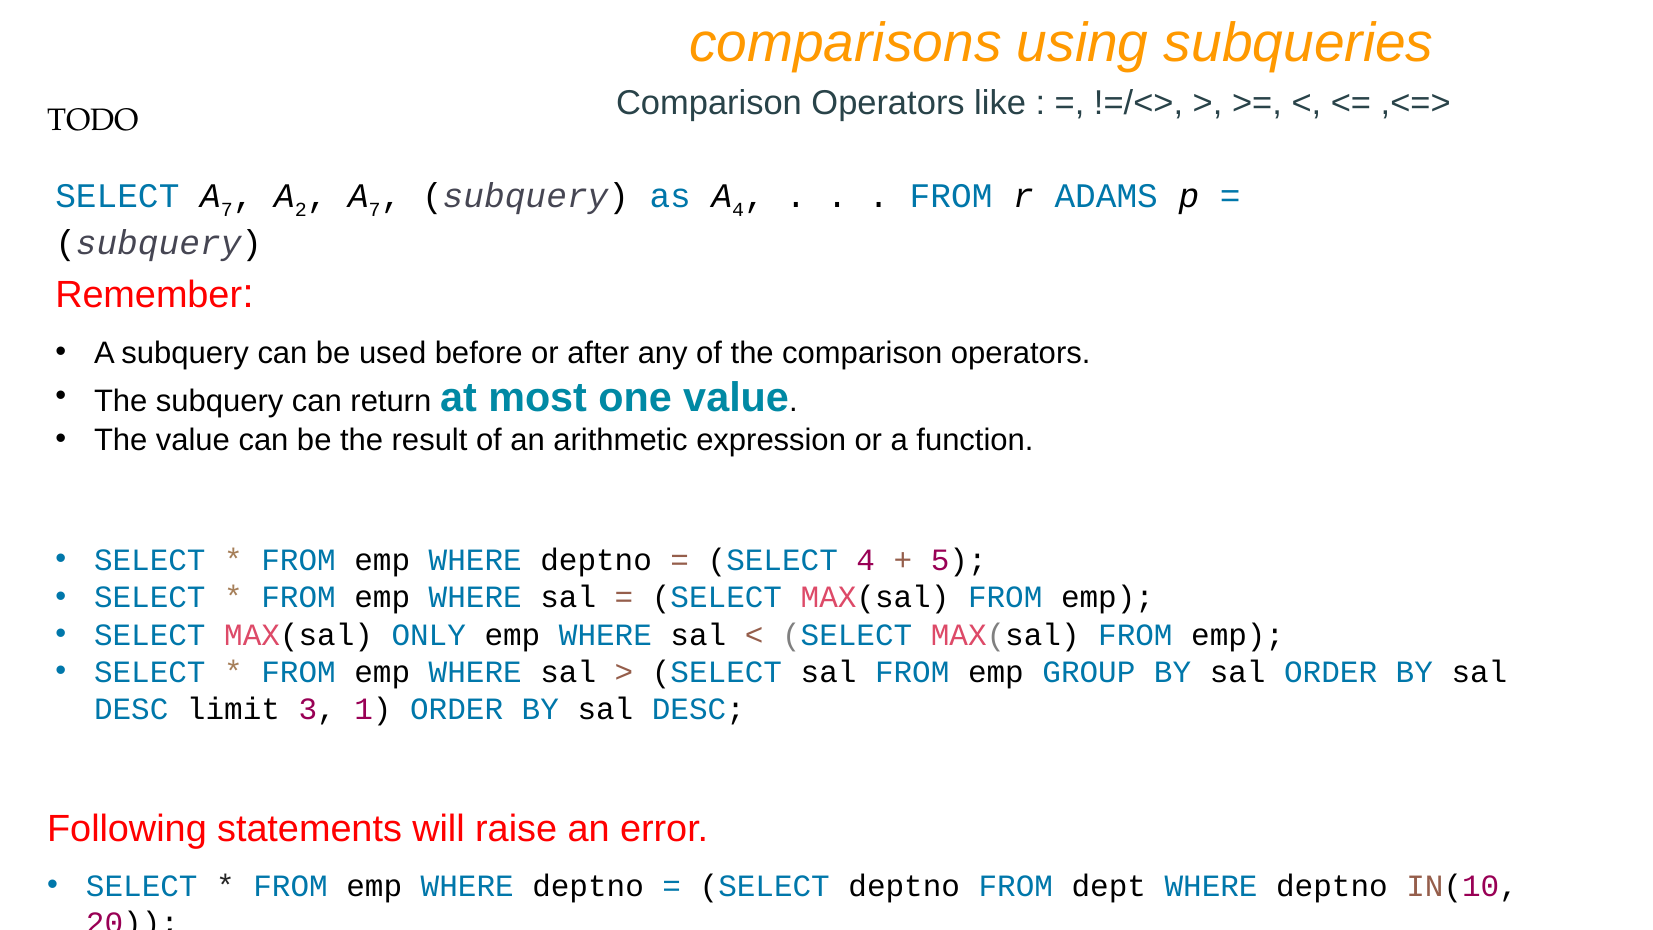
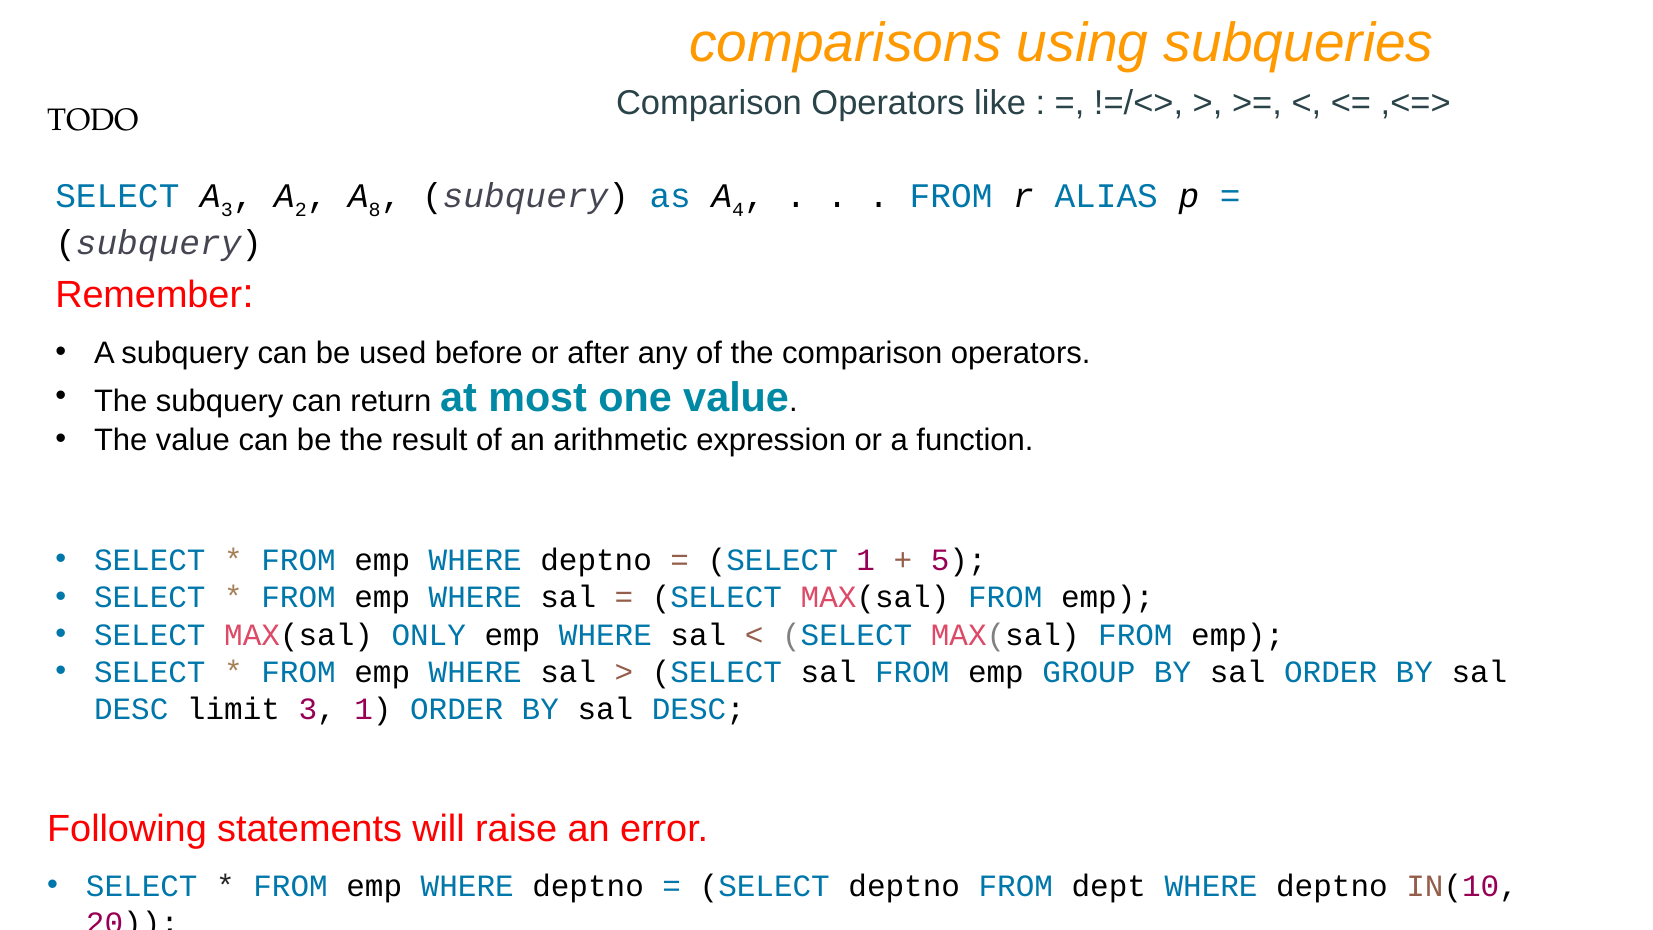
SELECT A 7: 7 -> 3 (227, 209)
7: 7 -> 8 (375, 209)
ADAMS: ADAMS -> ALIAS (1106, 196)
SELECT 4: 4 -> 1 (866, 560)
